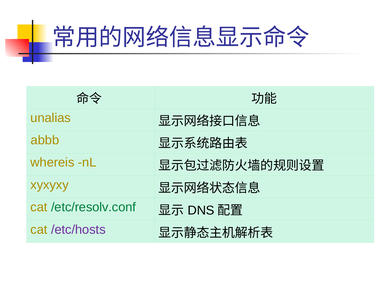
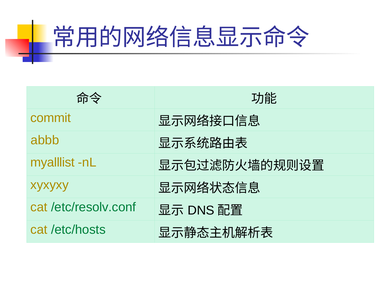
unalias: unalias -> commit (51, 118)
whereis: whereis -> myalllist (53, 163)
/etc/hosts colour: purple -> green (78, 230)
